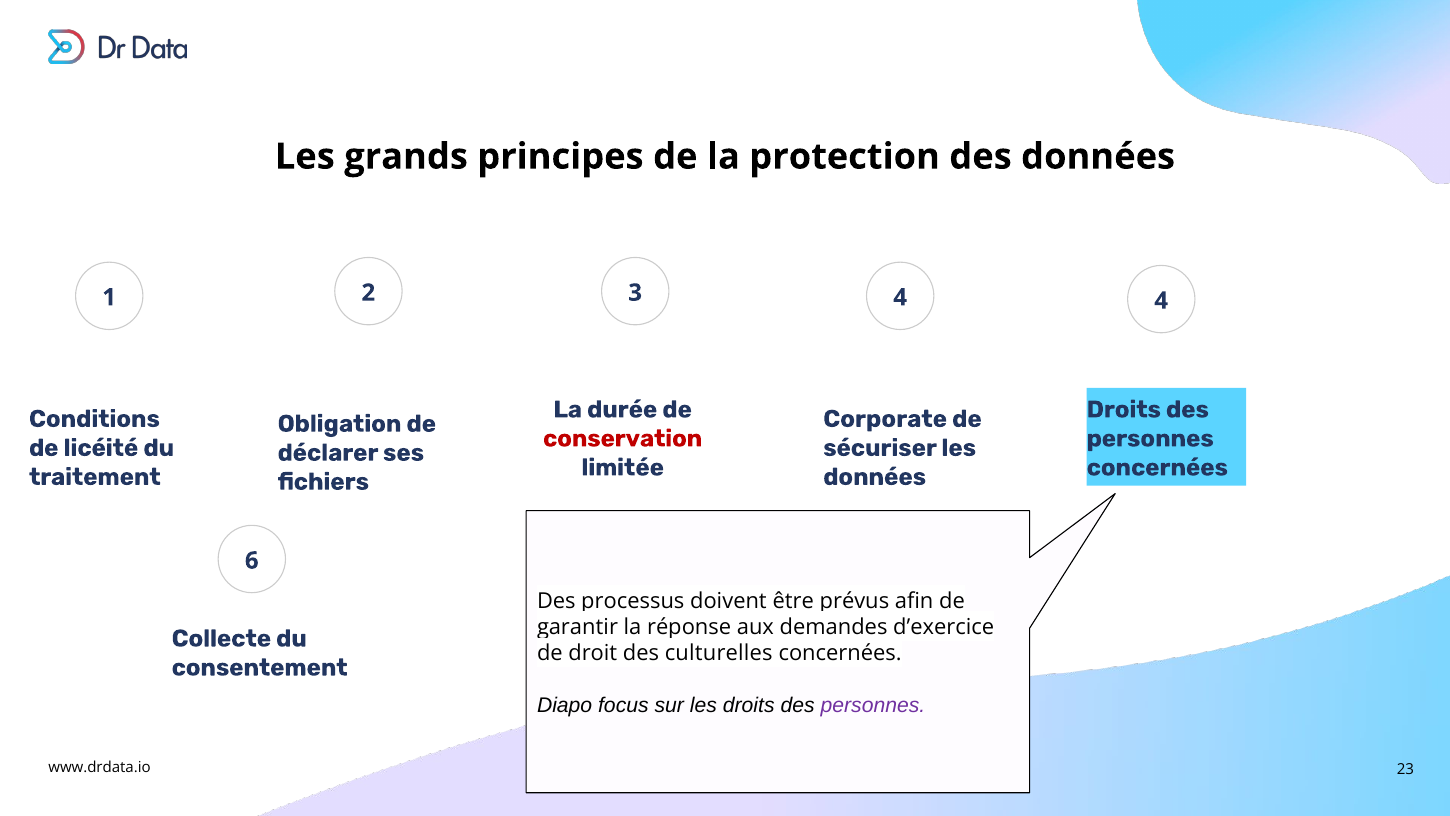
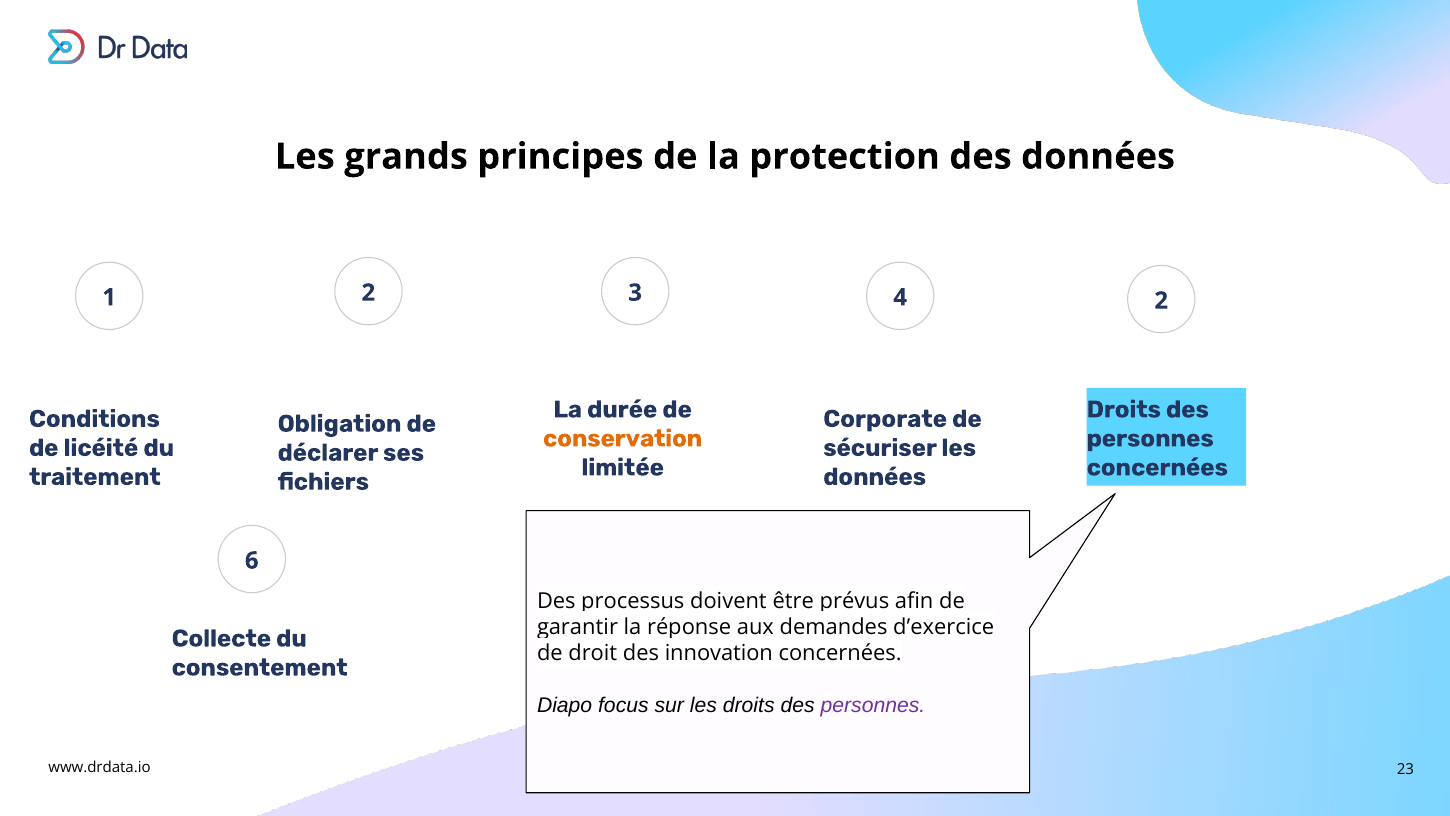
2 4: 4 -> 2 (1161, 301)
conservation colour: red -> orange (623, 438)
culturelles: culturelles -> innovation (719, 653)
